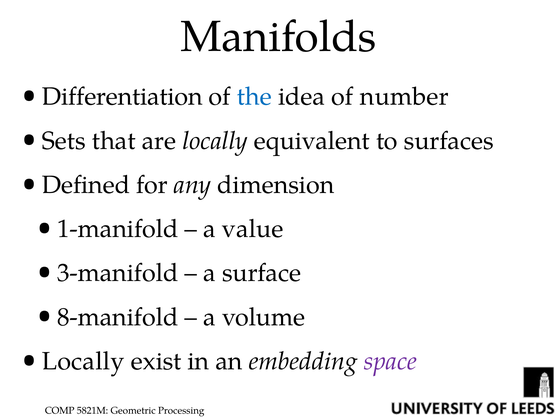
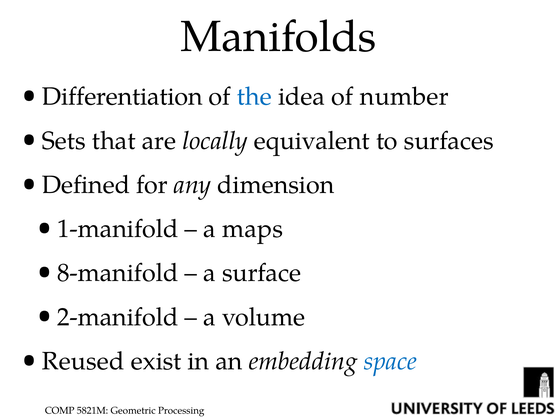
value: value -> maps (253, 229)
3-manifold: 3-manifold -> 8-manifold (118, 273)
8-manifold: 8-manifold -> 2-manifold (118, 317)
Locally: Locally -> Reused (83, 361)
space colour: purple -> blue (390, 361)
